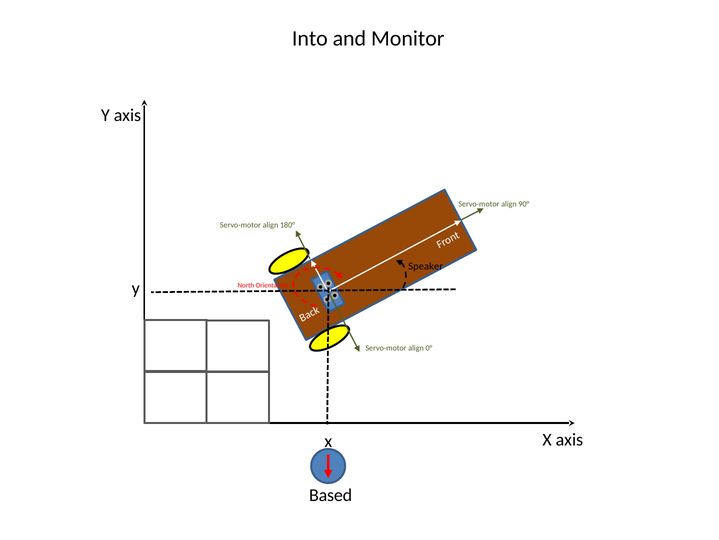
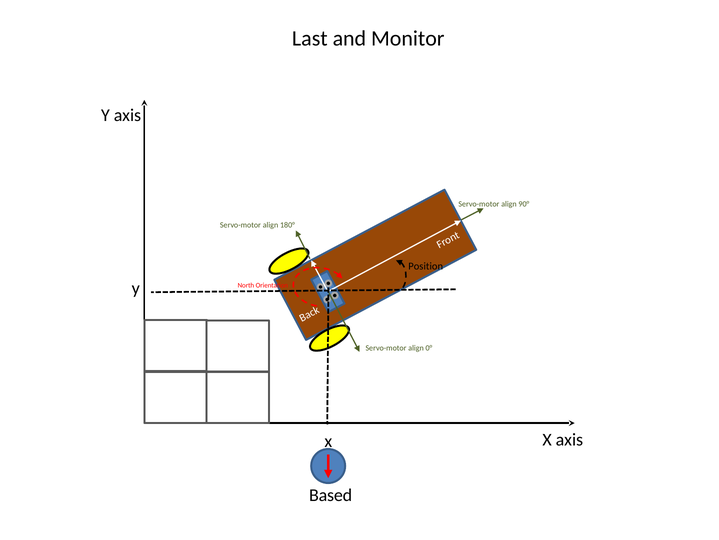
Into: Into -> Last (310, 38)
Speaker: Speaker -> Position (426, 266)
